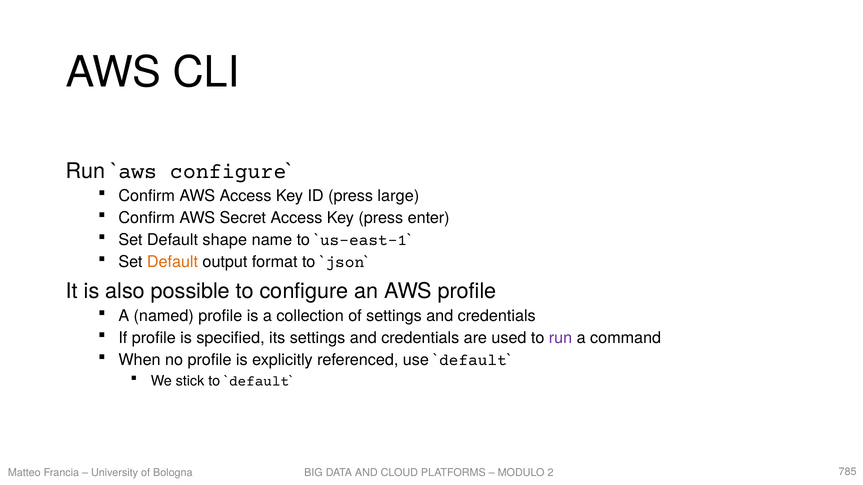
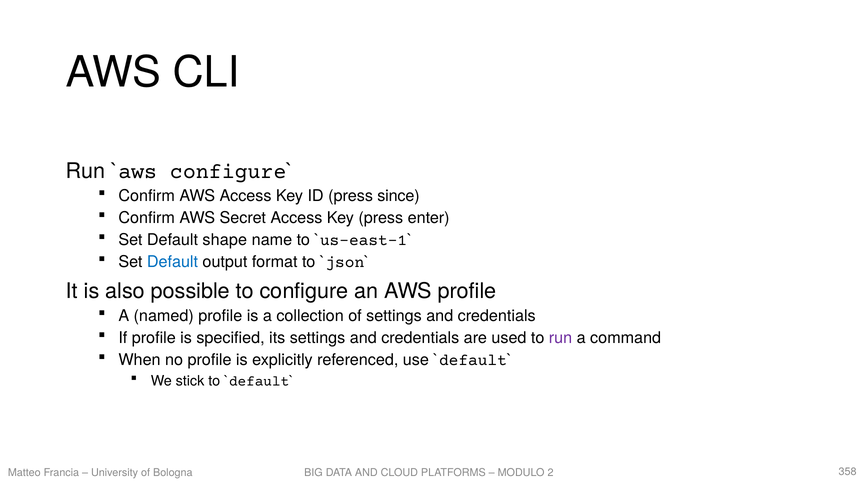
large: large -> since (398, 196)
Default colour: orange -> blue (172, 262)
785: 785 -> 358 (848, 472)
